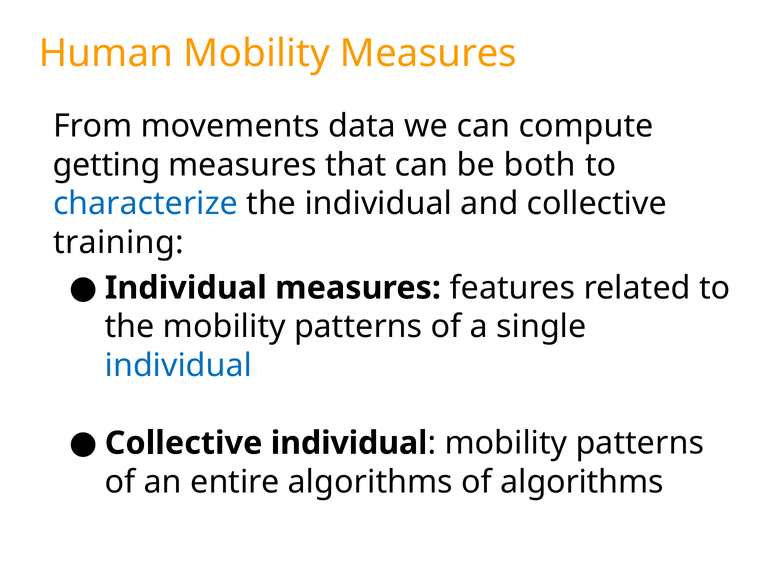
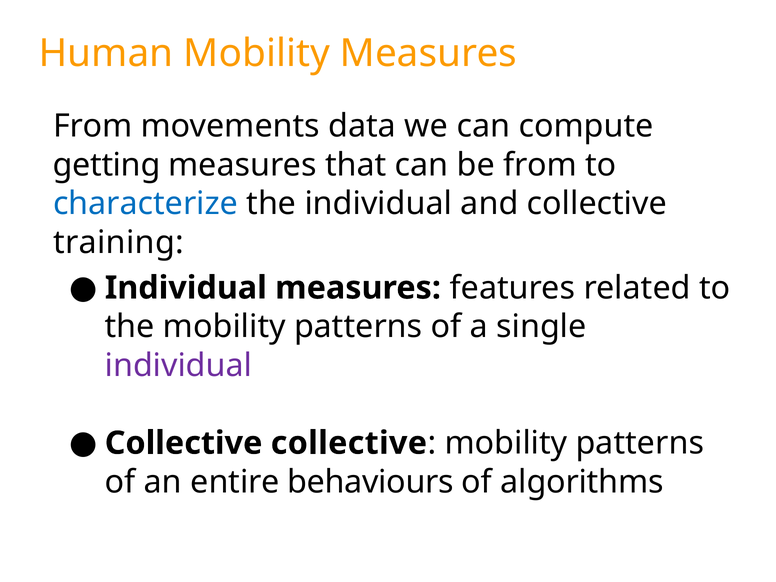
be both: both -> from (540, 165)
individual colour: blue -> purple (178, 366)
Collective individual: individual -> collective (349, 443)
entire algorithms: algorithms -> behaviours (371, 482)
